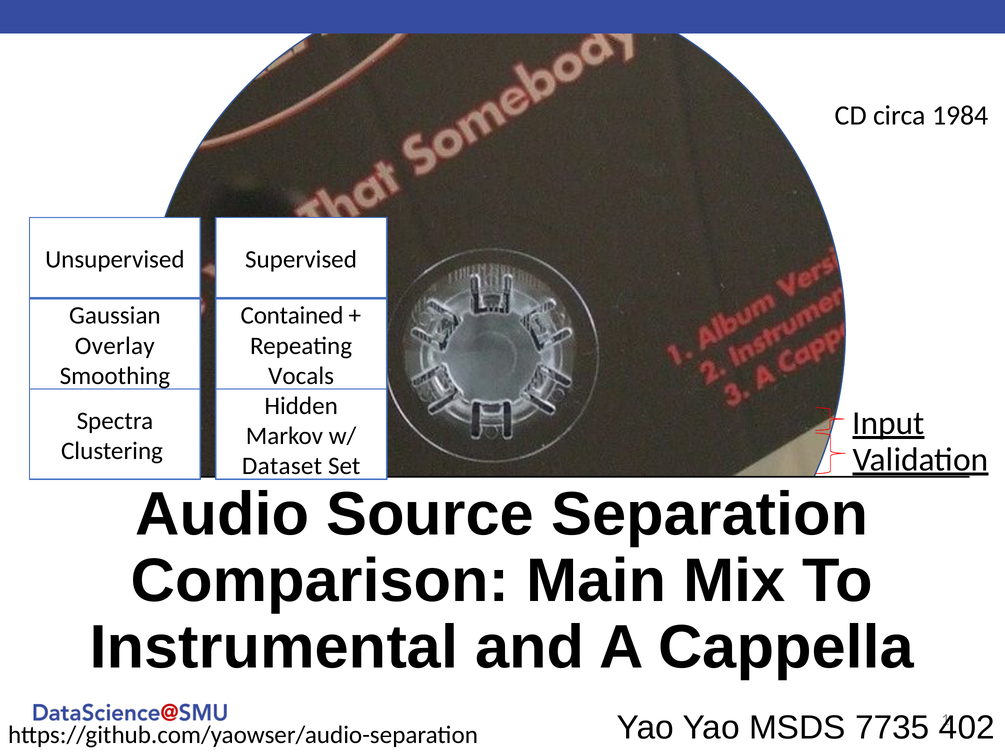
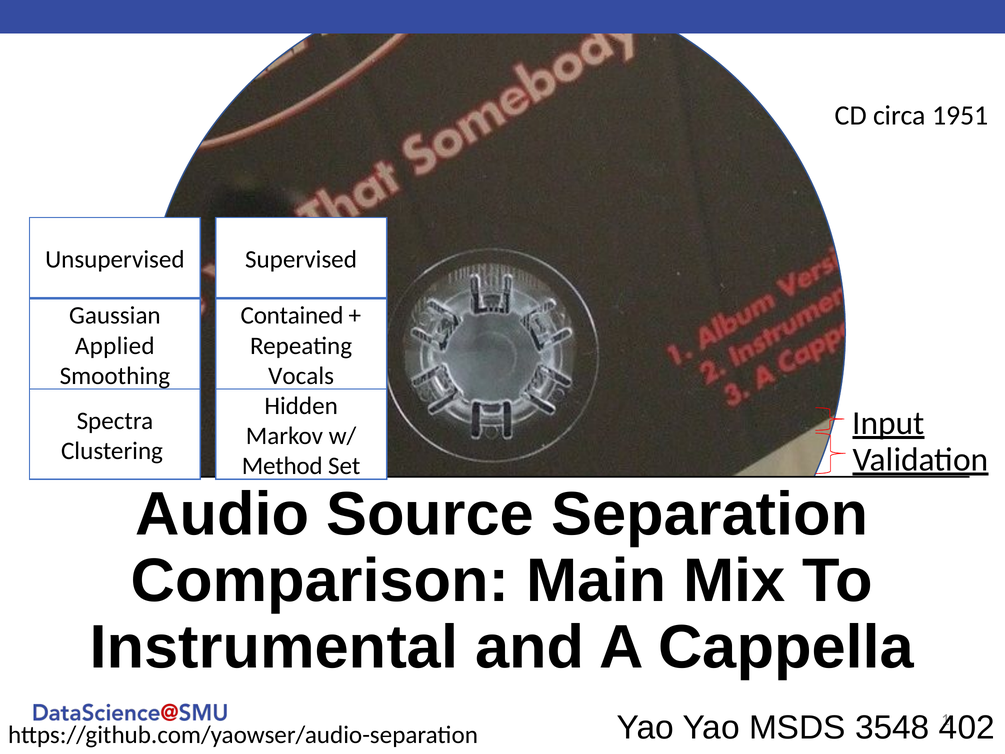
1984: 1984 -> 1951 (960, 115)
Overlay: Overlay -> Applied (115, 346)
Dataset: Dataset -> Method (282, 466)
7735: 7735 -> 3548 (892, 727)
